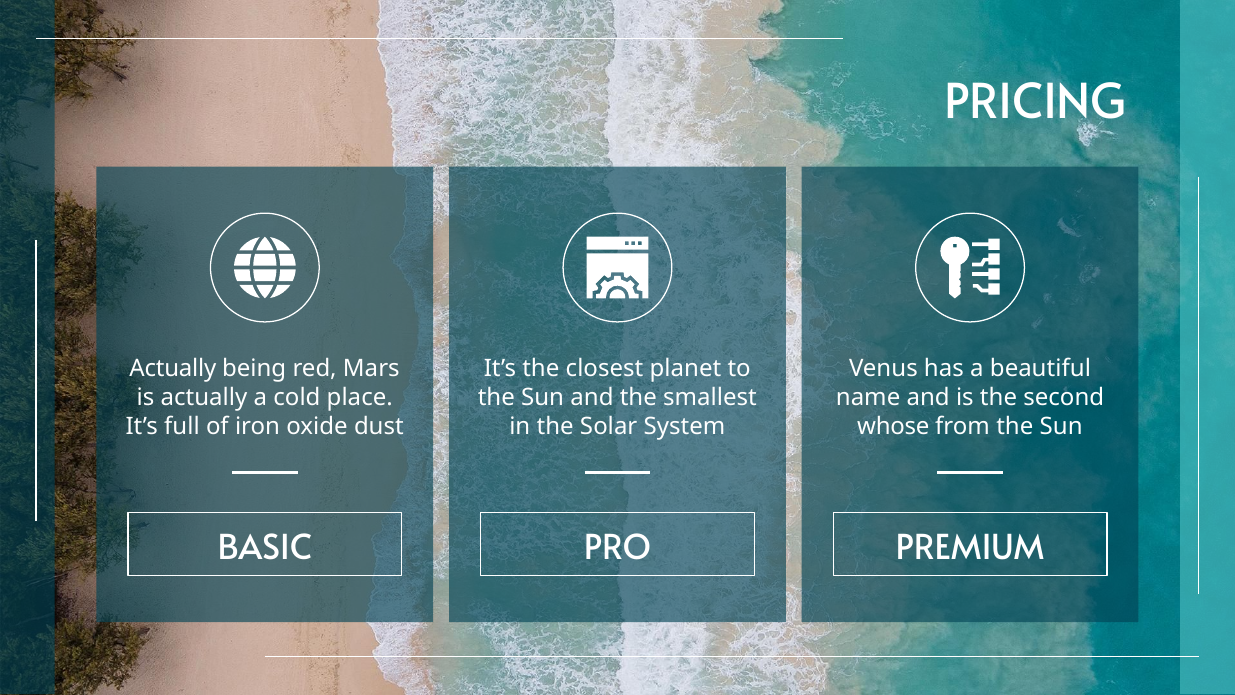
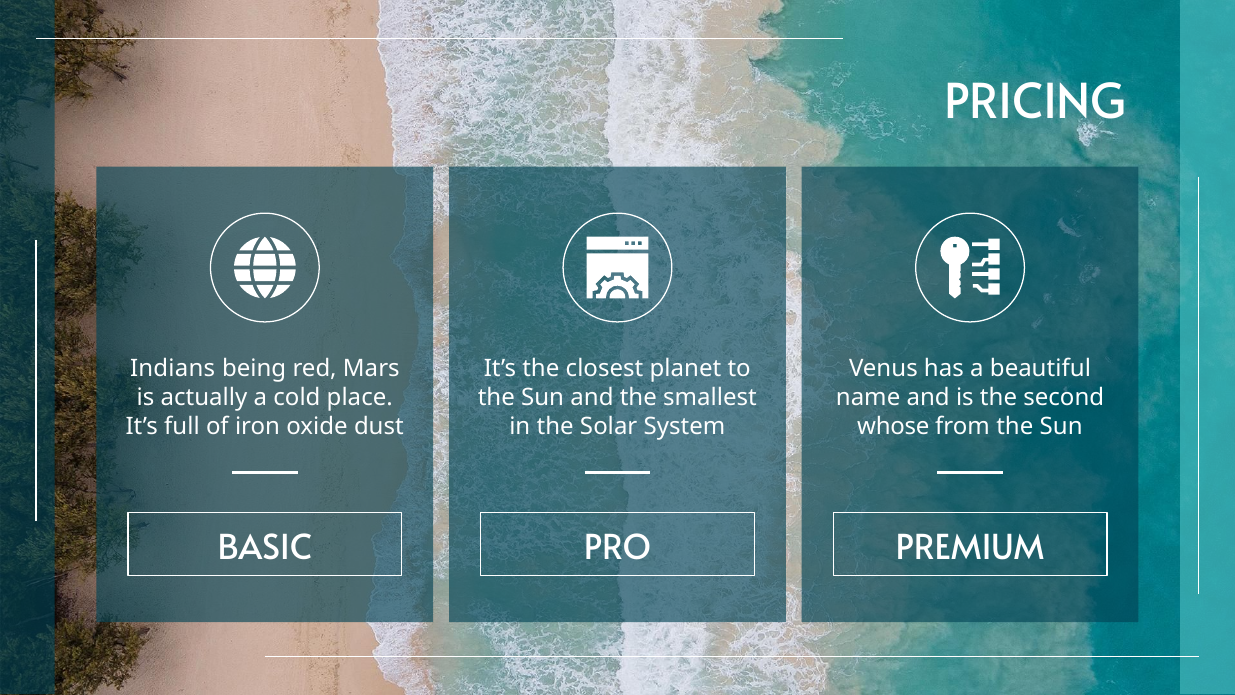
Actually: Actually -> Indians (173, 368)
